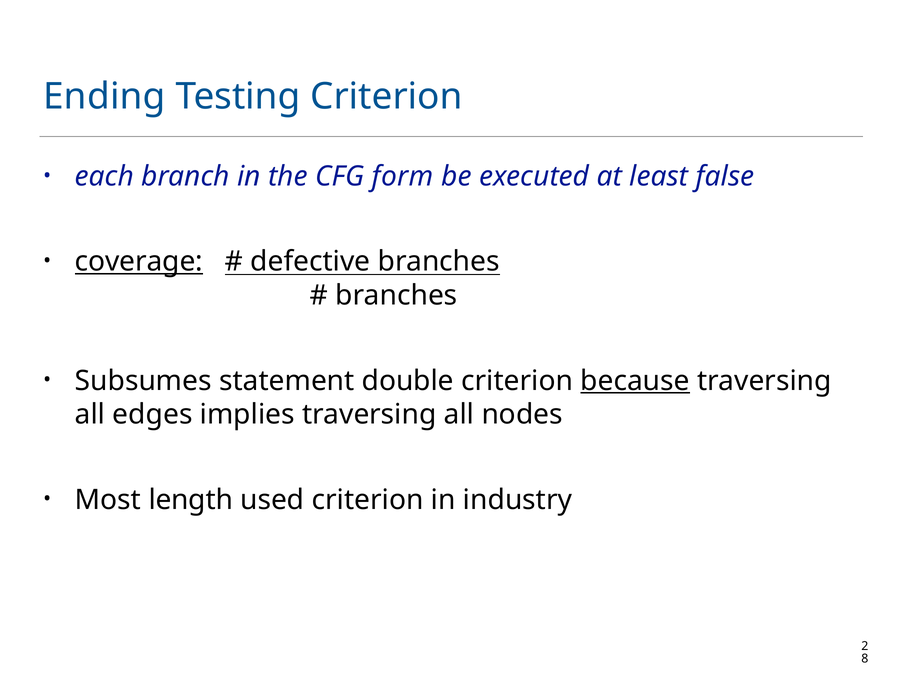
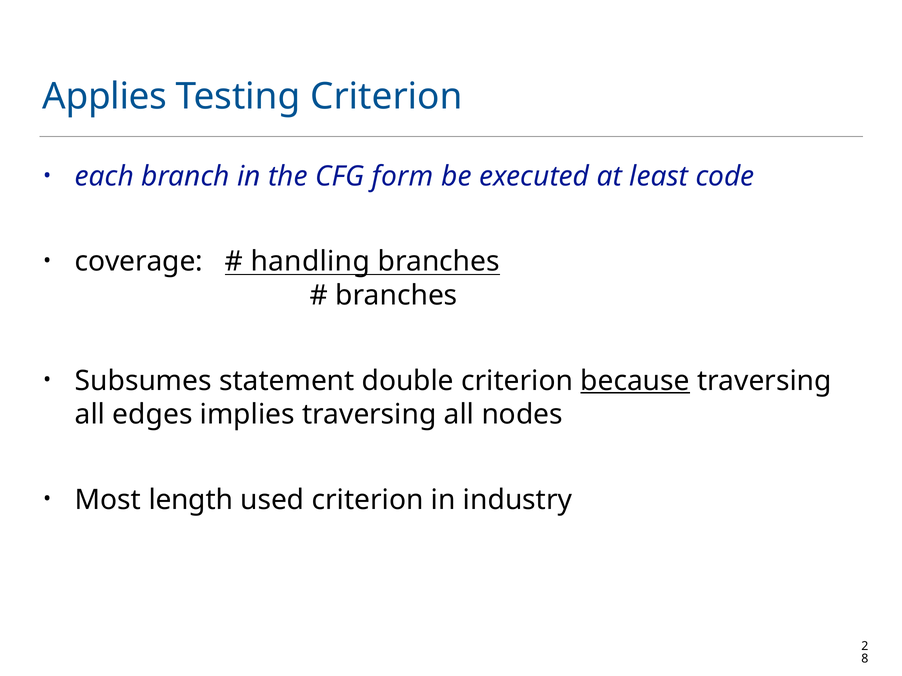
Ending: Ending -> Applies (105, 97)
false: false -> code (725, 177)
coverage underline: present -> none (139, 262)
defective: defective -> handling (310, 262)
